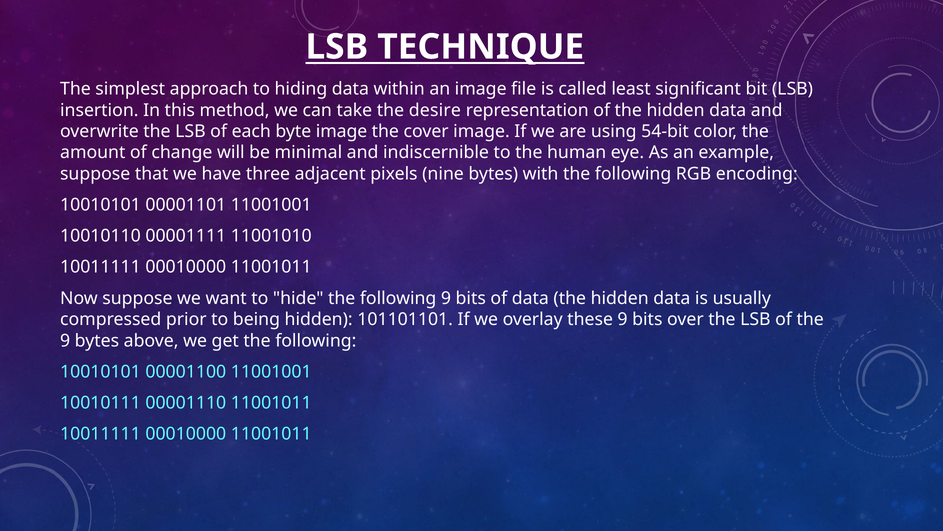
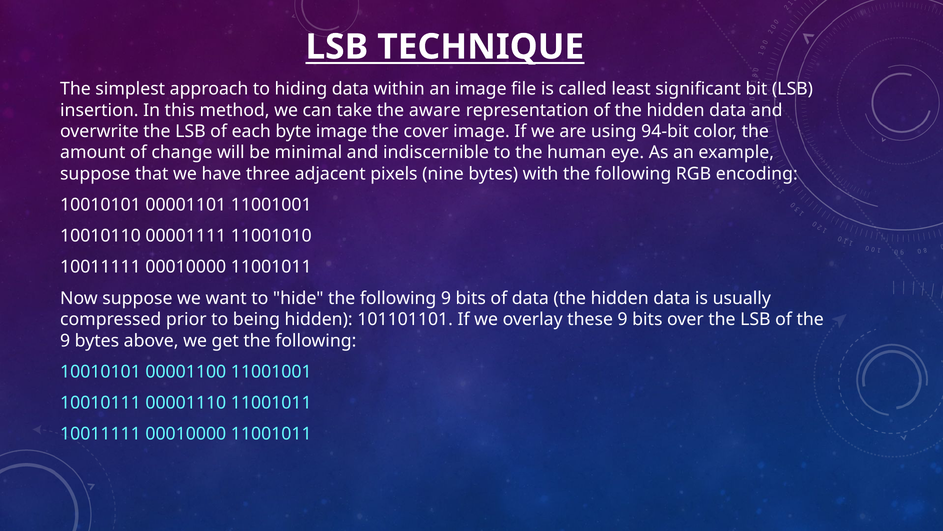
desire: desire -> aware (435, 110)
54-bit: 54-bit -> 94-bit (665, 131)
